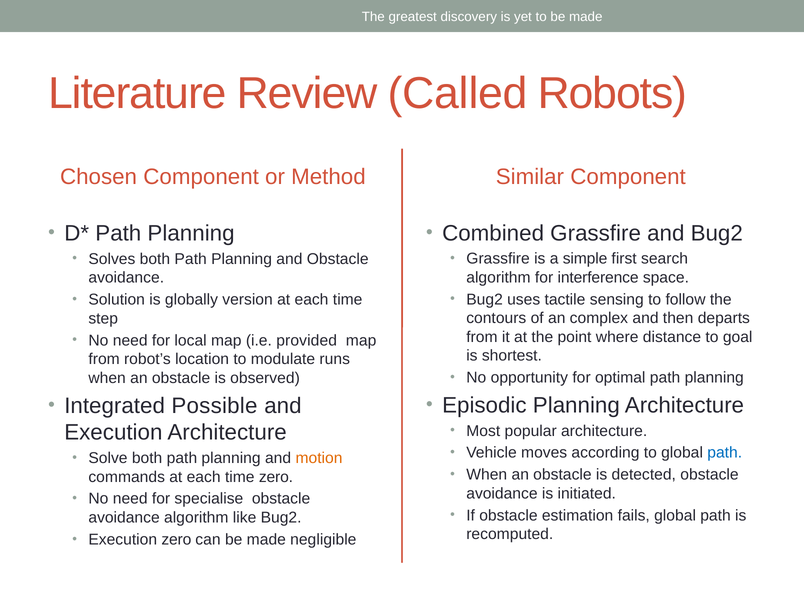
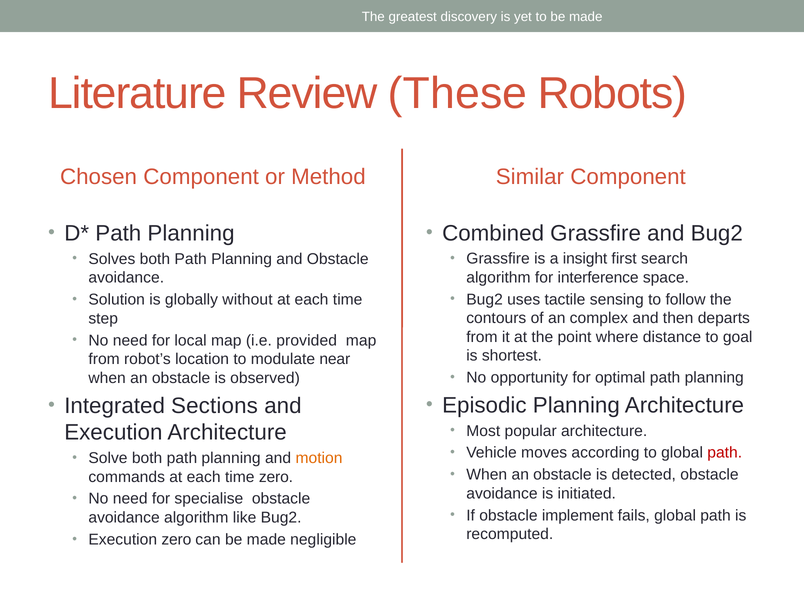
Called: Called -> These (458, 94)
simple: simple -> insight (585, 259)
version: version -> without (247, 300)
runs: runs -> near (335, 359)
Possible: Possible -> Sections (215, 406)
path colour: blue -> red (725, 453)
estimation: estimation -> implement (578, 515)
